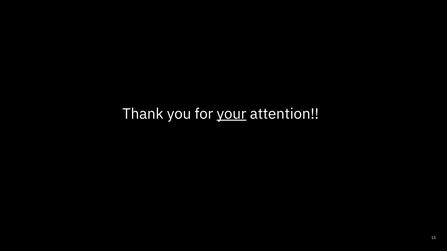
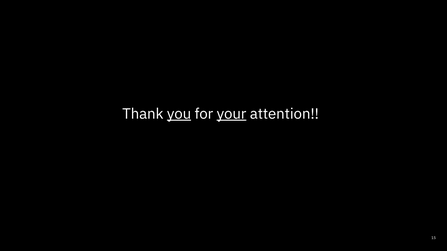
you underline: none -> present (179, 114)
